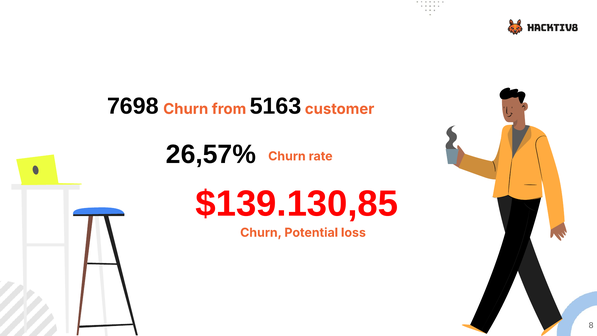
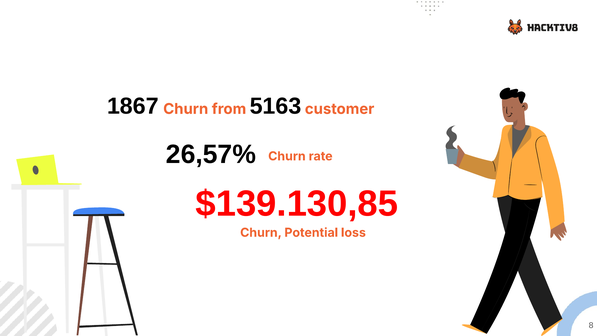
7698: 7698 -> 1867 (133, 106)
